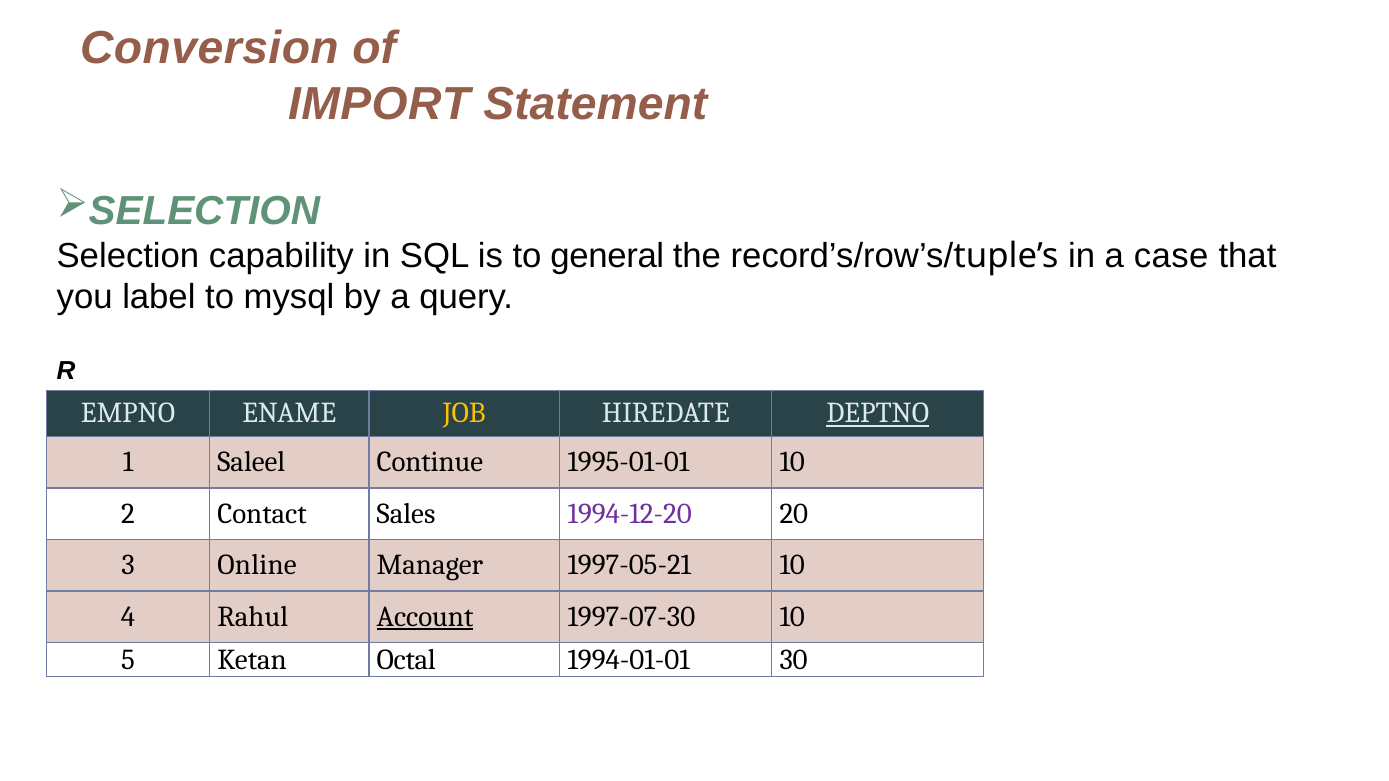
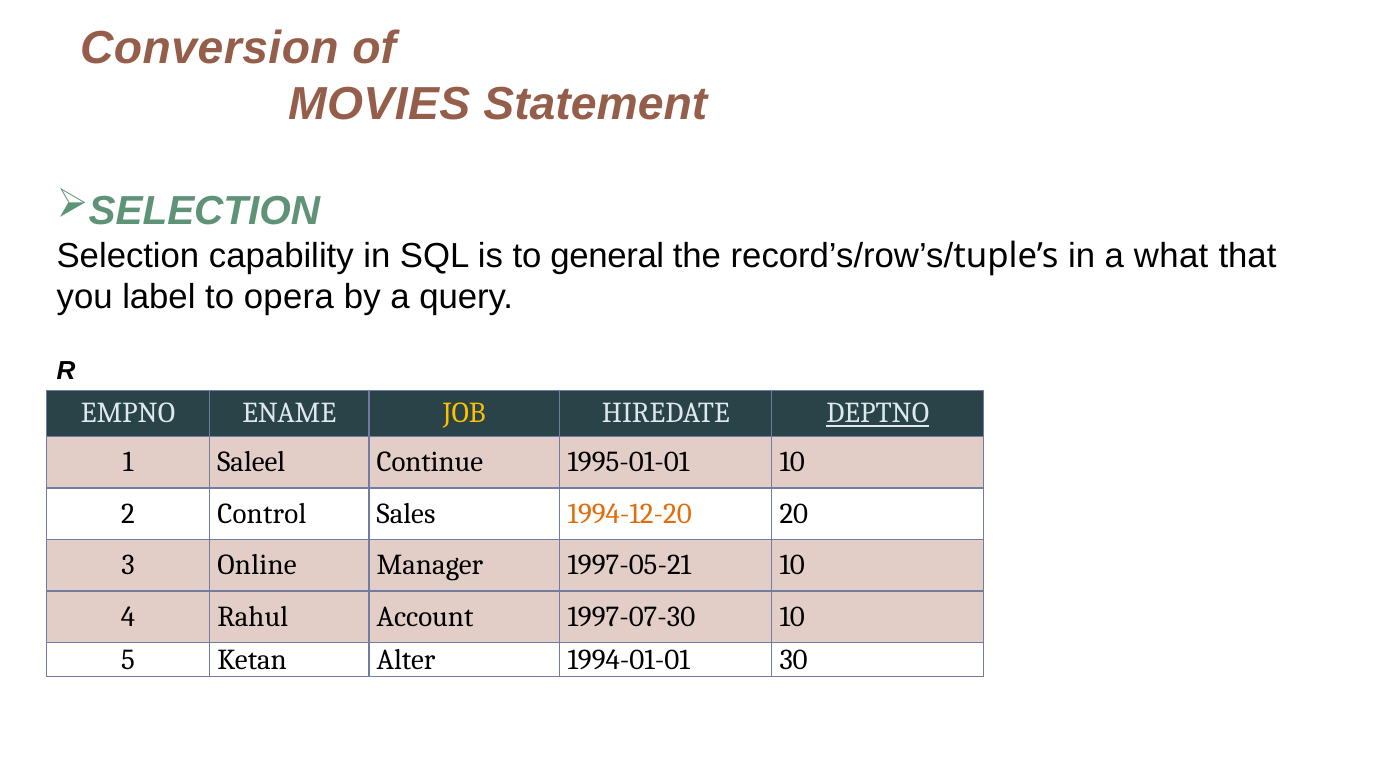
IMPORT: IMPORT -> MOVIES (379, 104)
case: case -> what (1171, 256)
mysql: mysql -> opera (289, 298)
Contact: Contact -> Control (262, 514)
1994-12-20 colour: purple -> orange (630, 514)
Account underline: present -> none (425, 617)
Octal: Octal -> Alter (406, 660)
